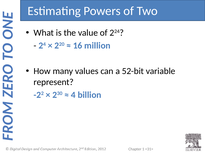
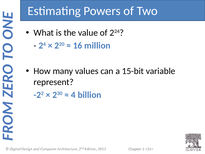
52-bit: 52-bit -> 15-bit (133, 71)
